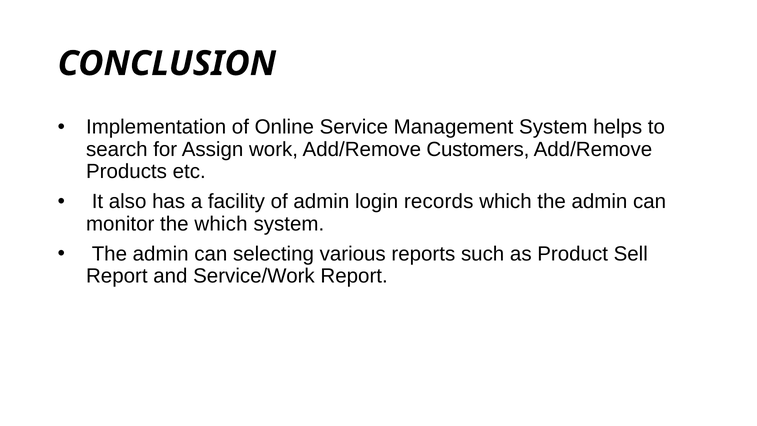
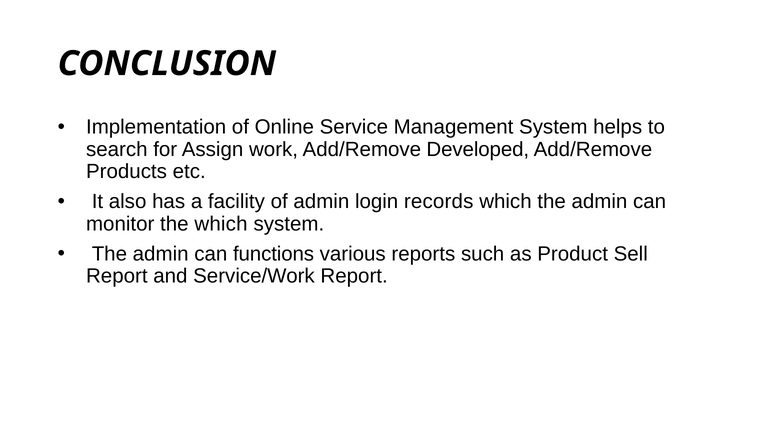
Customers: Customers -> Developed (478, 149)
selecting: selecting -> functions (274, 254)
